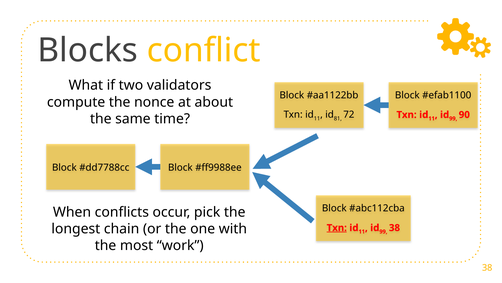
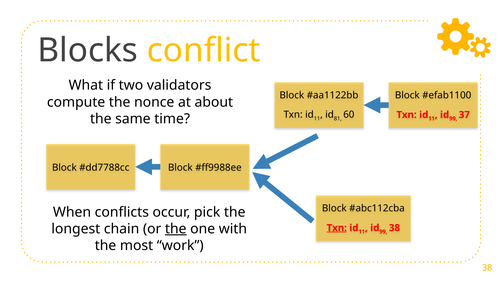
72: 72 -> 60 (349, 115)
90: 90 -> 37 (464, 115)
the underline: none -> present (176, 228)
